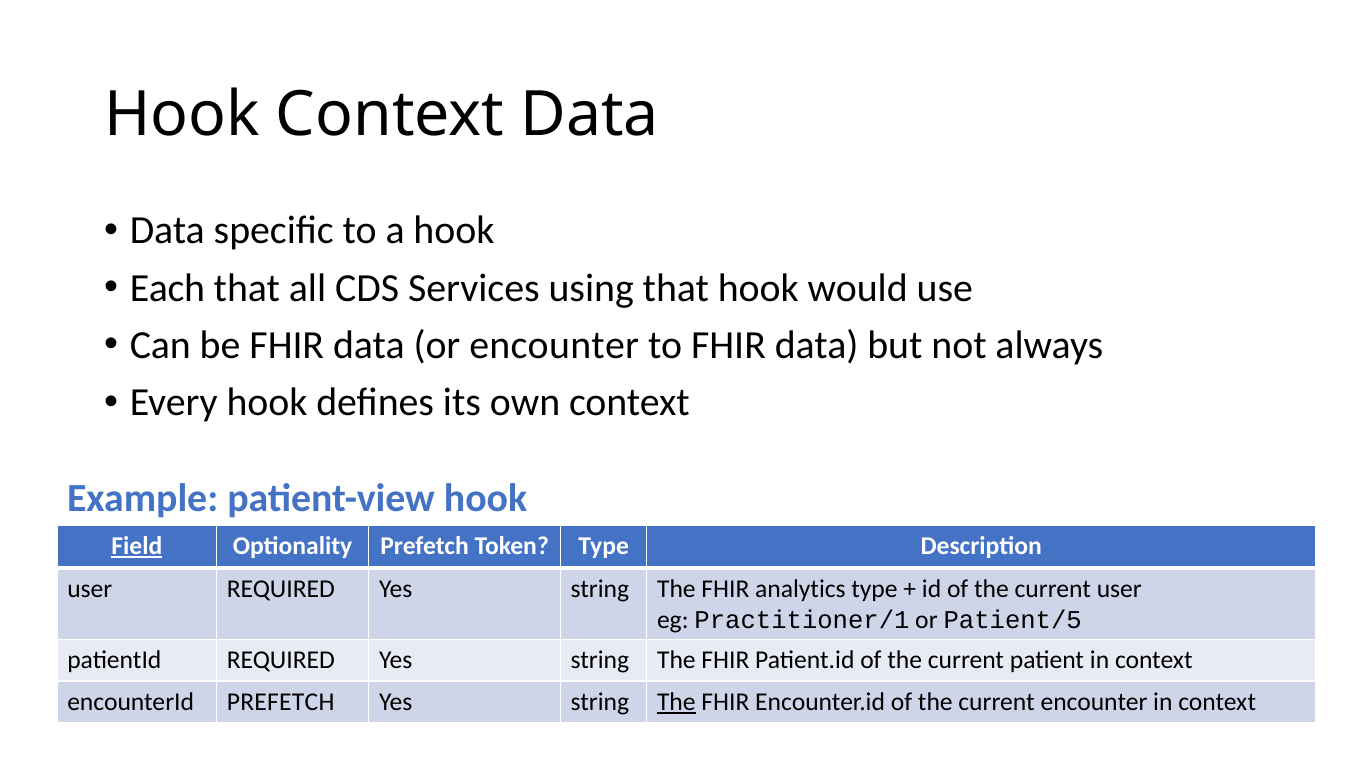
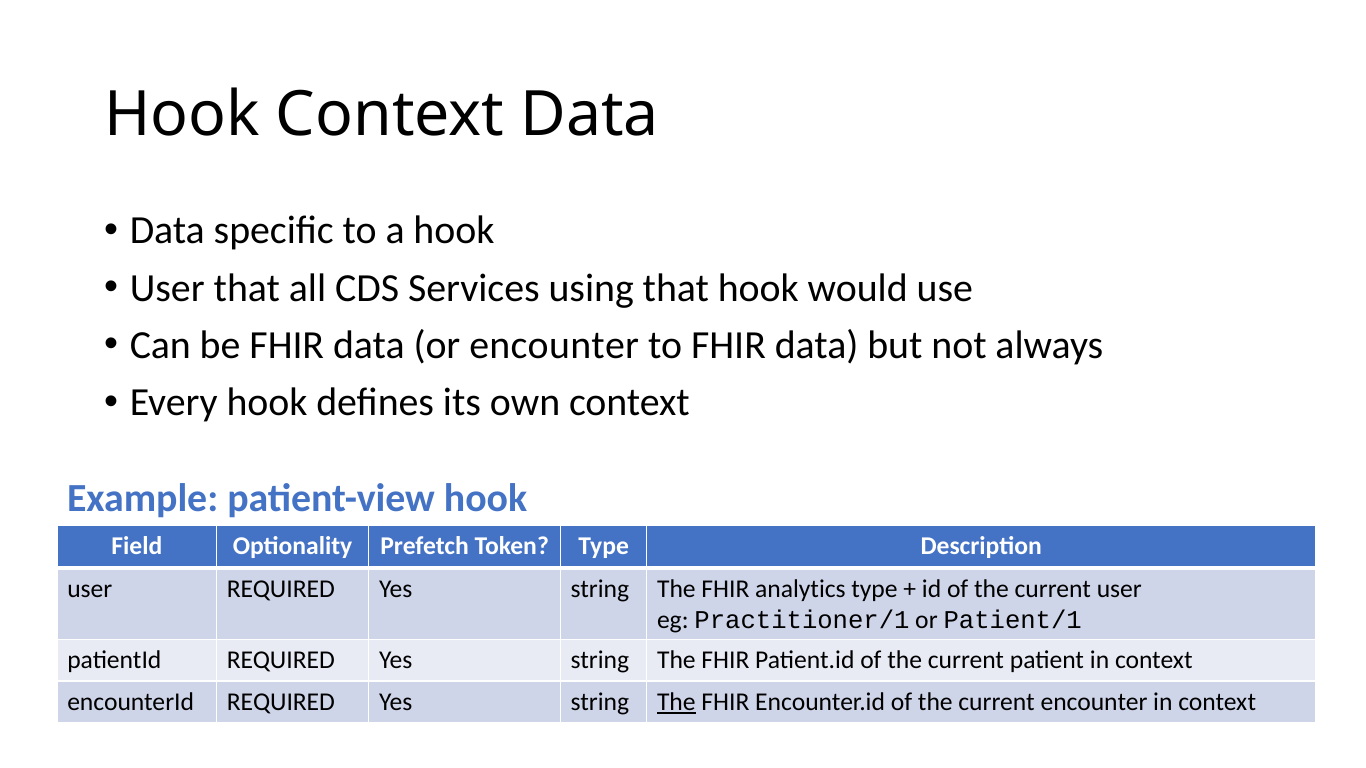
Each: Each -> User (167, 288)
Field underline: present -> none (137, 547)
Patient/5: Patient/5 -> Patient/1 (1013, 620)
encounterId PREFETCH: PREFETCH -> REQUIRED (281, 702)
